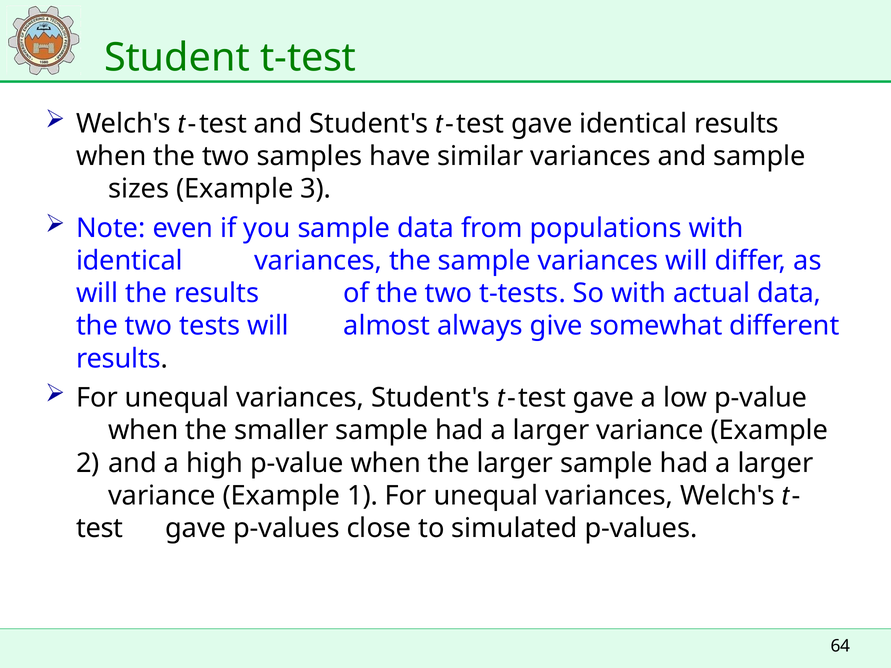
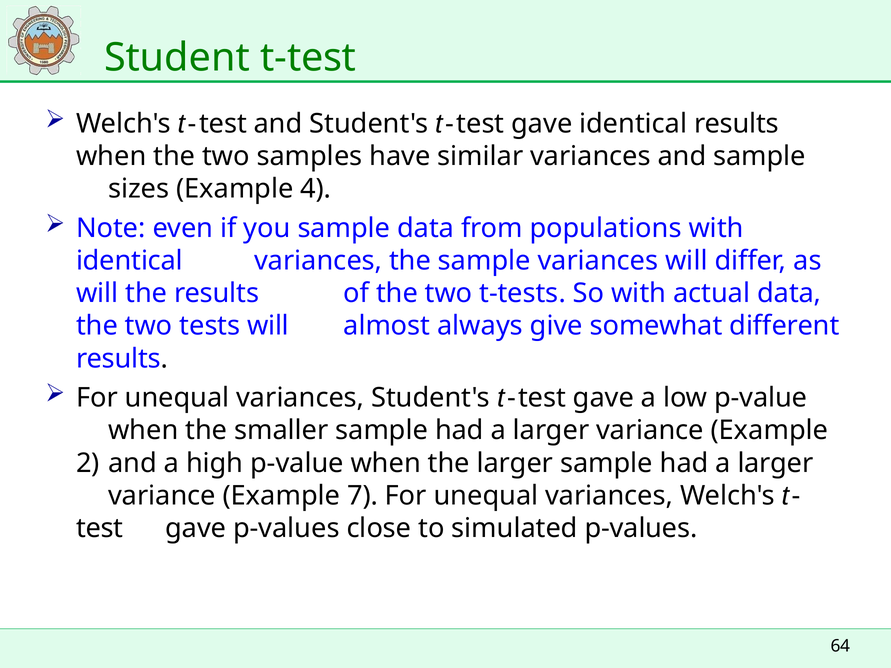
3: 3 -> 4 (316, 189)
1: 1 -> 7 (363, 496)
